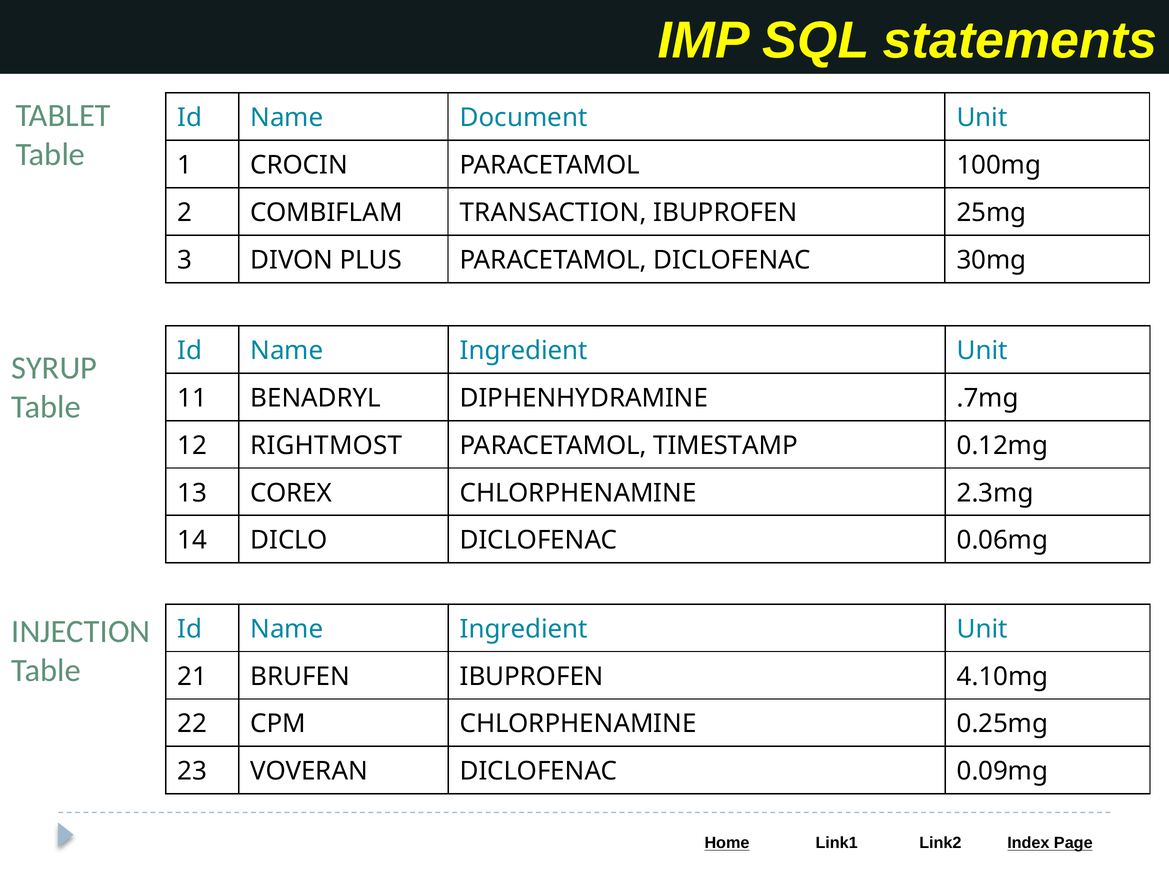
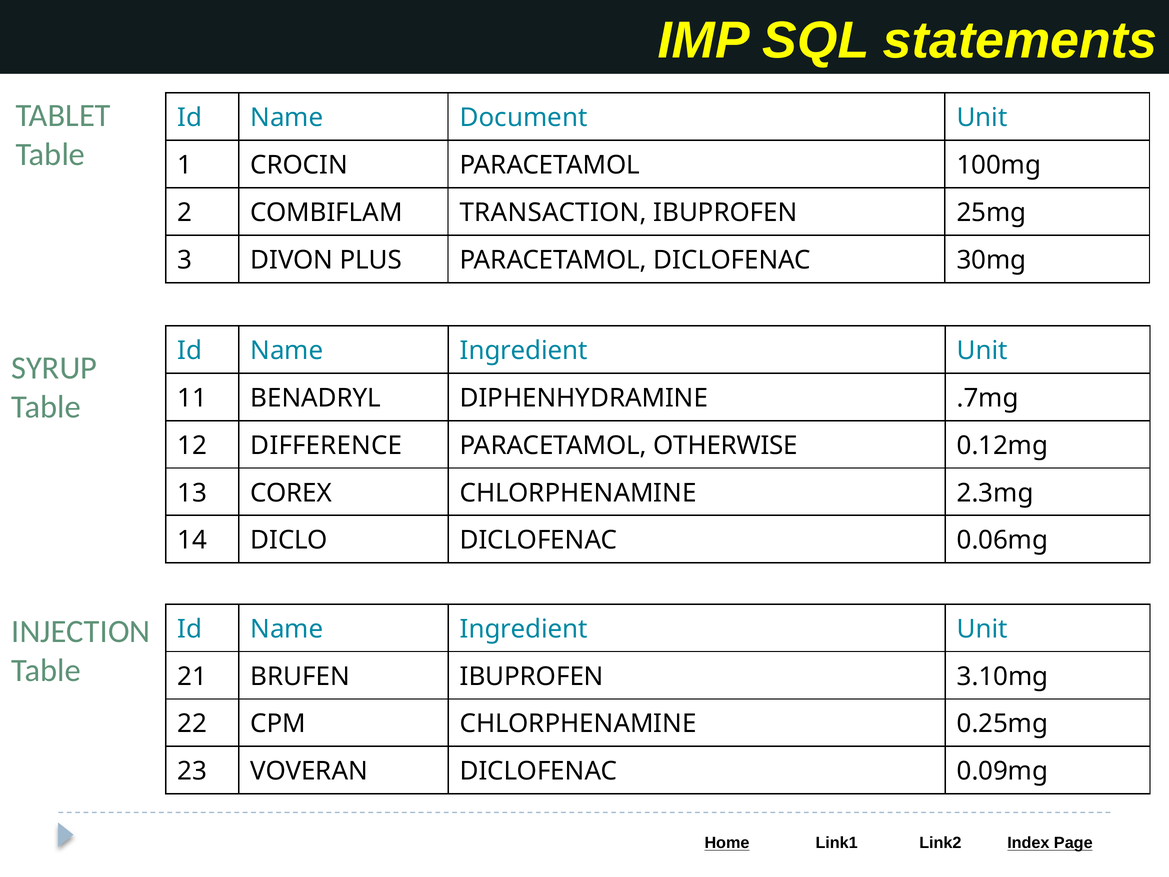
RIGHTMOST: RIGHTMOST -> DIFFERENCE (326, 445)
TIMESTAMP: TIMESTAMP -> OTHERWISE (726, 445)
4.10mg: 4.10mg -> 3.10mg (1003, 676)
